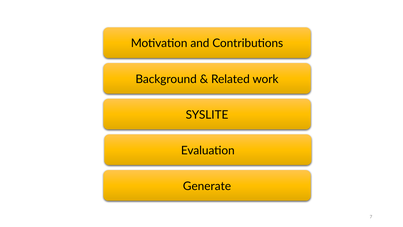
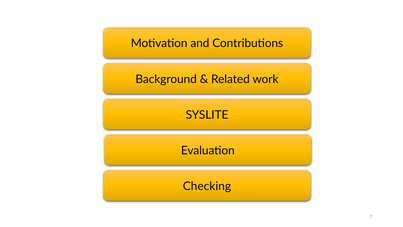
Generate: Generate -> Checking (207, 186)
